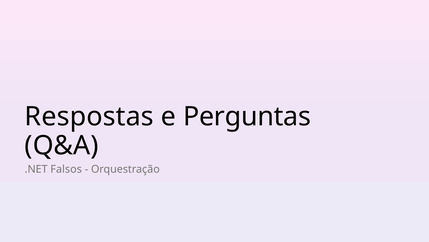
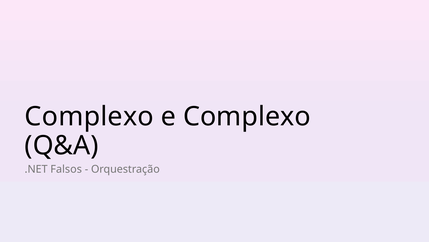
Respostas: Respostas -> Complexo (89, 116)
e Perguntas: Perguntas -> Complexo (247, 116)
